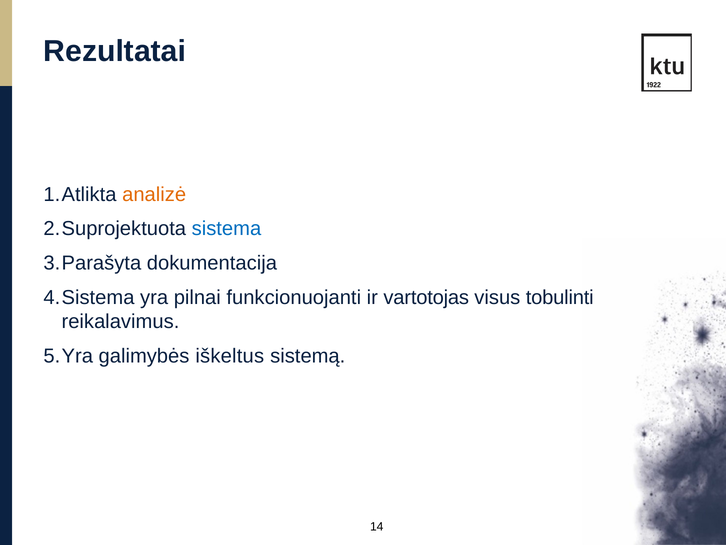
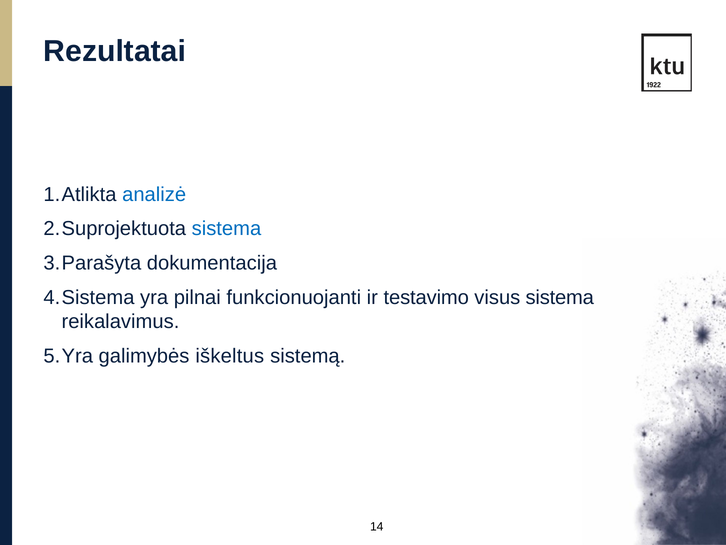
analizė colour: orange -> blue (154, 194)
vartotojas: vartotojas -> testavimo (426, 297)
visus tobulinti: tobulinti -> sistema (560, 297)
